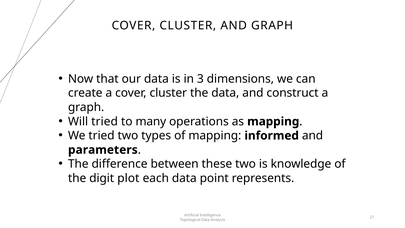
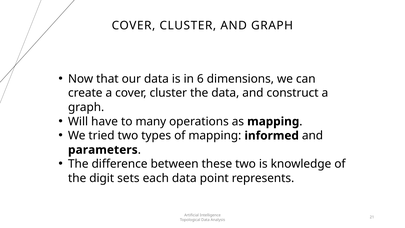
3: 3 -> 6 (200, 79)
Will tried: tried -> have (105, 121)
plot: plot -> sets (128, 178)
